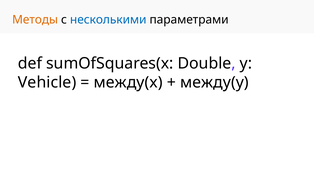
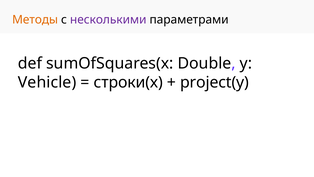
несколькими colour: blue -> purple (108, 20)
между(x: между(x -> строки(x (128, 82)
между(y: между(y -> project(y (214, 82)
